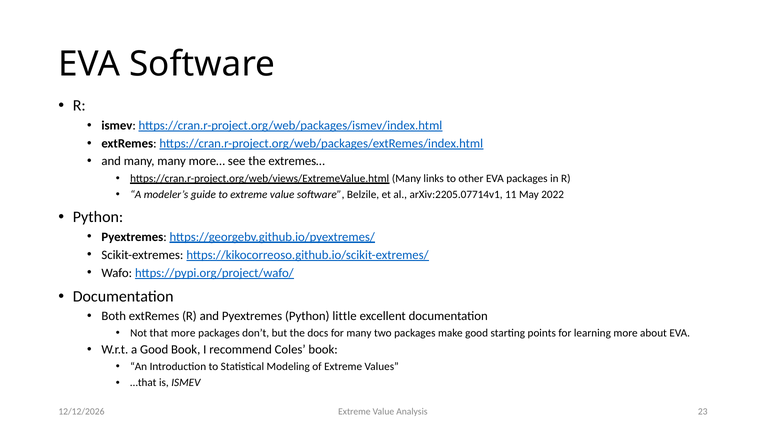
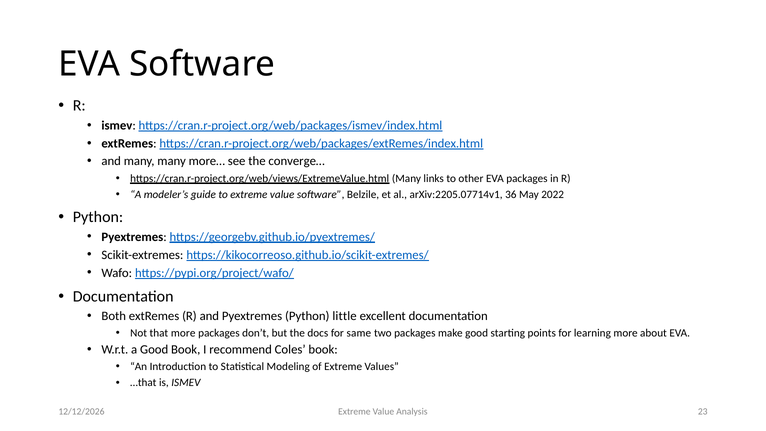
extremes…: extremes… -> converge… (297, 161)
11: 11 -> 36 (511, 194)
for many: many -> same (359, 333)
